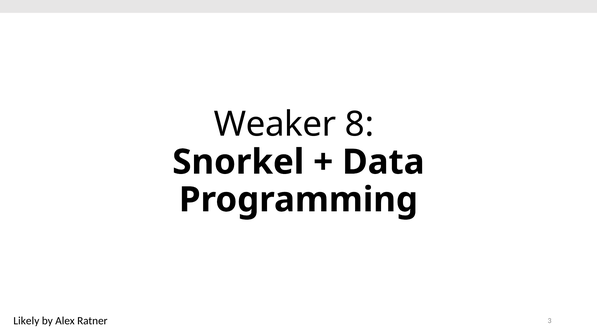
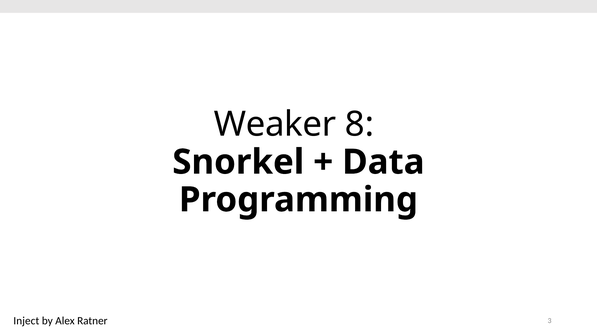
Likely: Likely -> Inject (26, 321)
